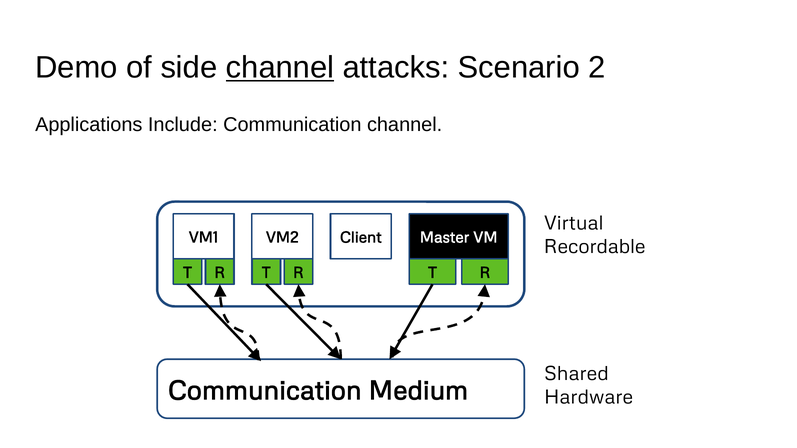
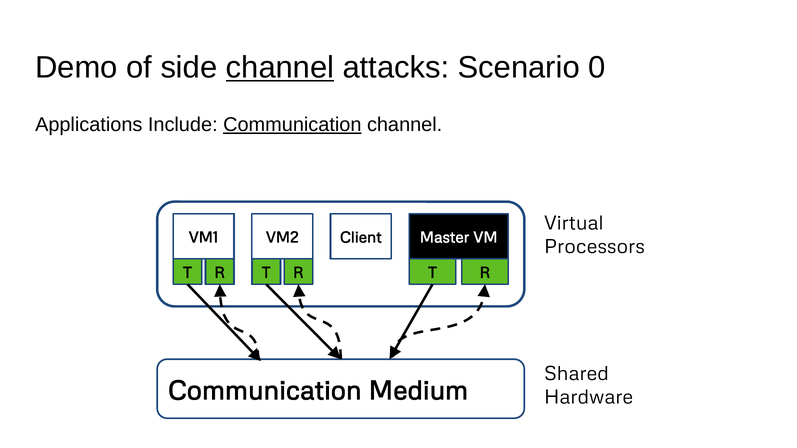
2: 2 -> 0 (597, 68)
Communication underline: none -> present (292, 125)
Recordable: Recordable -> Processors (594, 247)
